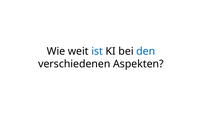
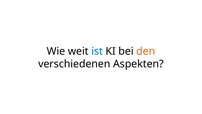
den colour: blue -> orange (146, 51)
